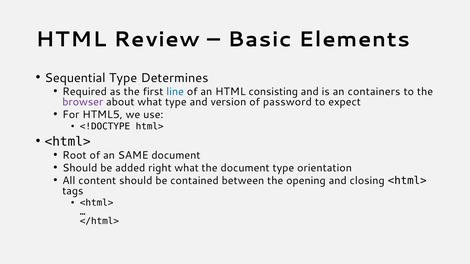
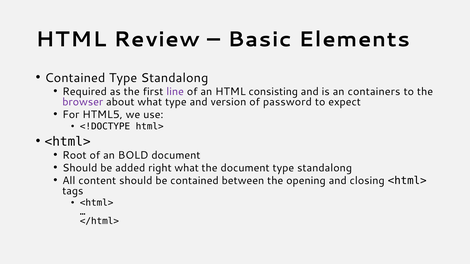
Sequential: Sequential -> Contained (75, 78)
Determines: Determines -> Standalong (175, 78)
line colour: blue -> purple (175, 92)
SAME: SAME -> BOLD (133, 155)
document type orientation: orientation -> standalong (325, 168)
